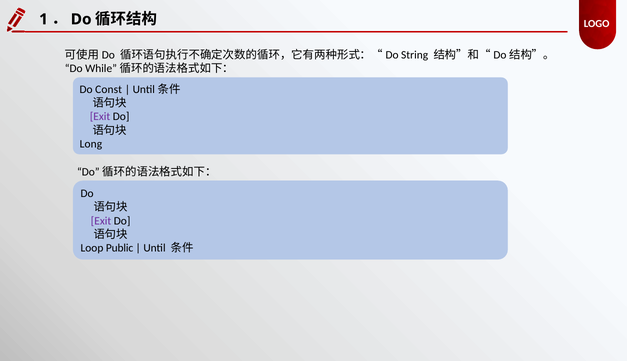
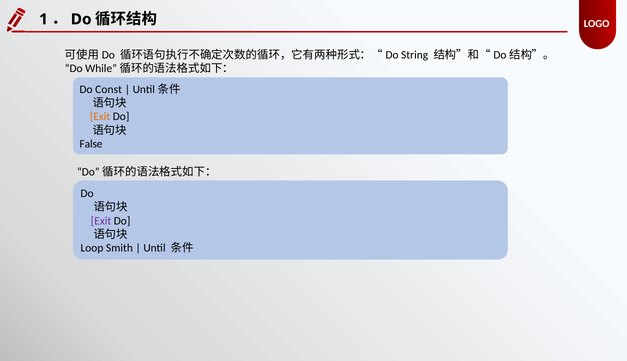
Exit colour: purple -> orange (100, 117)
Long: Long -> False (91, 144)
Public: Public -> Smith (119, 248)
